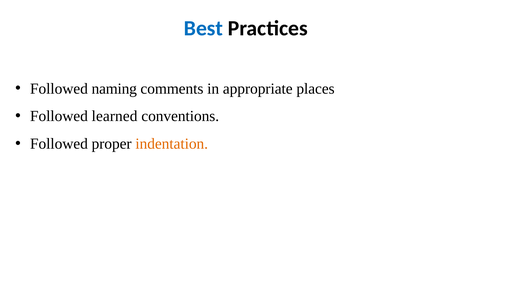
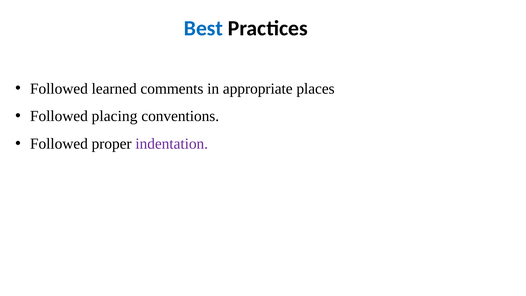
naming: naming -> learned (114, 89)
learned: learned -> placing (115, 116)
indentation colour: orange -> purple (172, 144)
